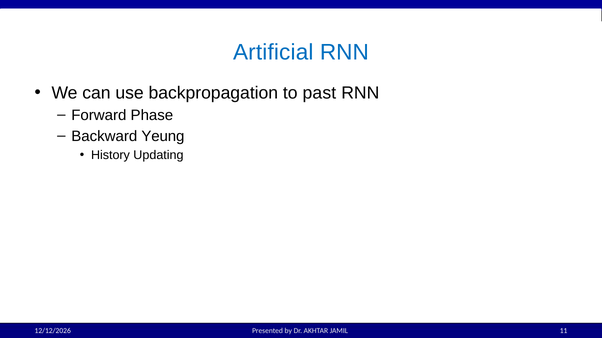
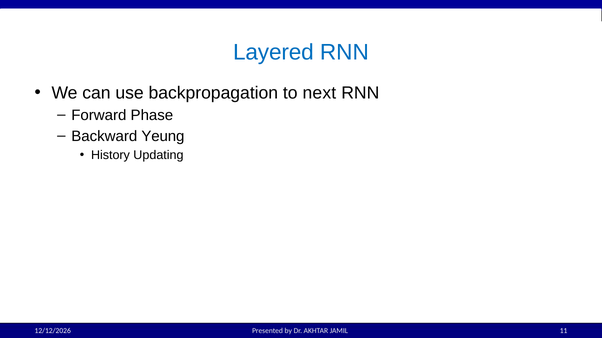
Artificial: Artificial -> Layered (273, 52)
past: past -> next (319, 93)
